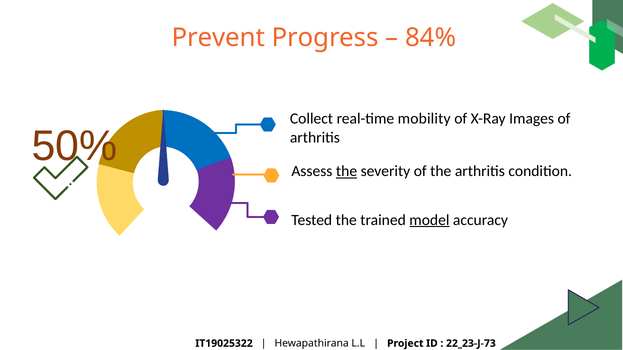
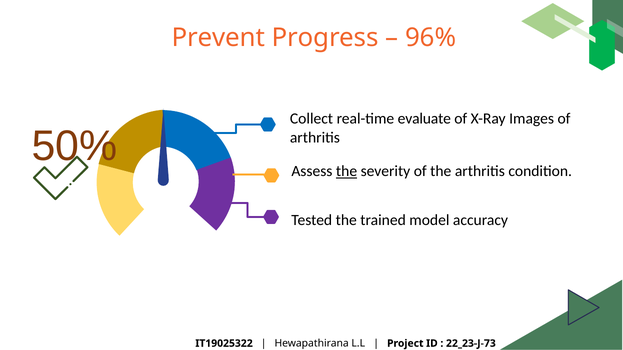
84%: 84% -> 96% (431, 38)
mobility: mobility -> evaluate (424, 119)
model underline: present -> none (429, 220)
